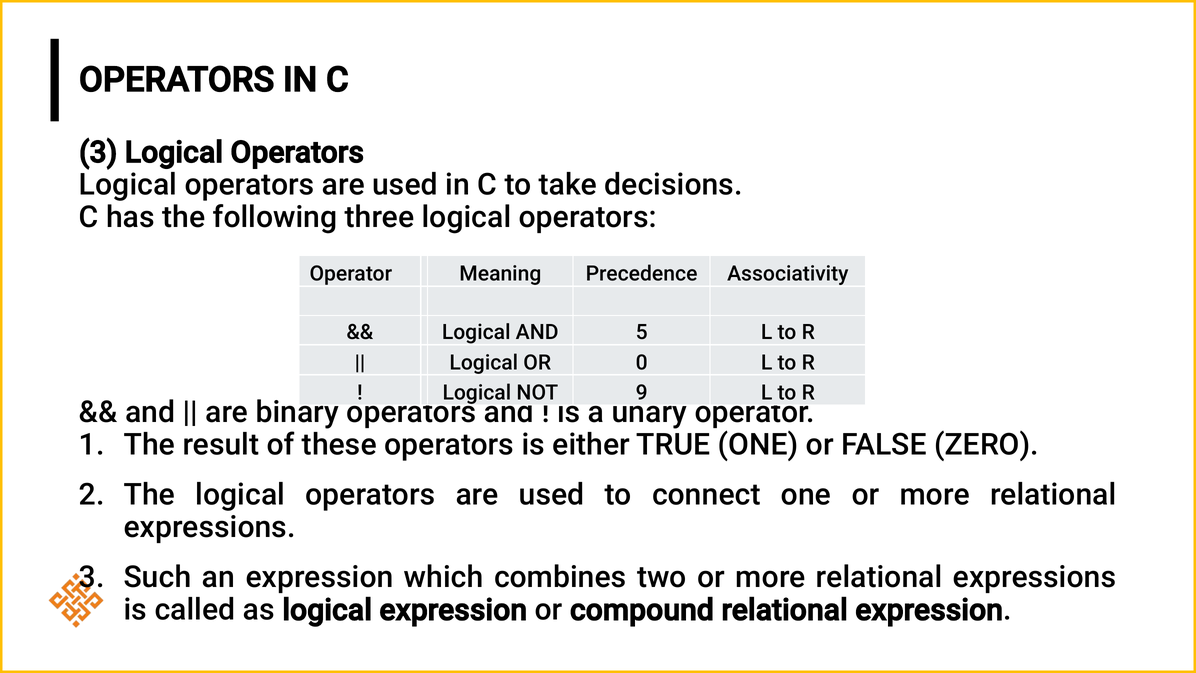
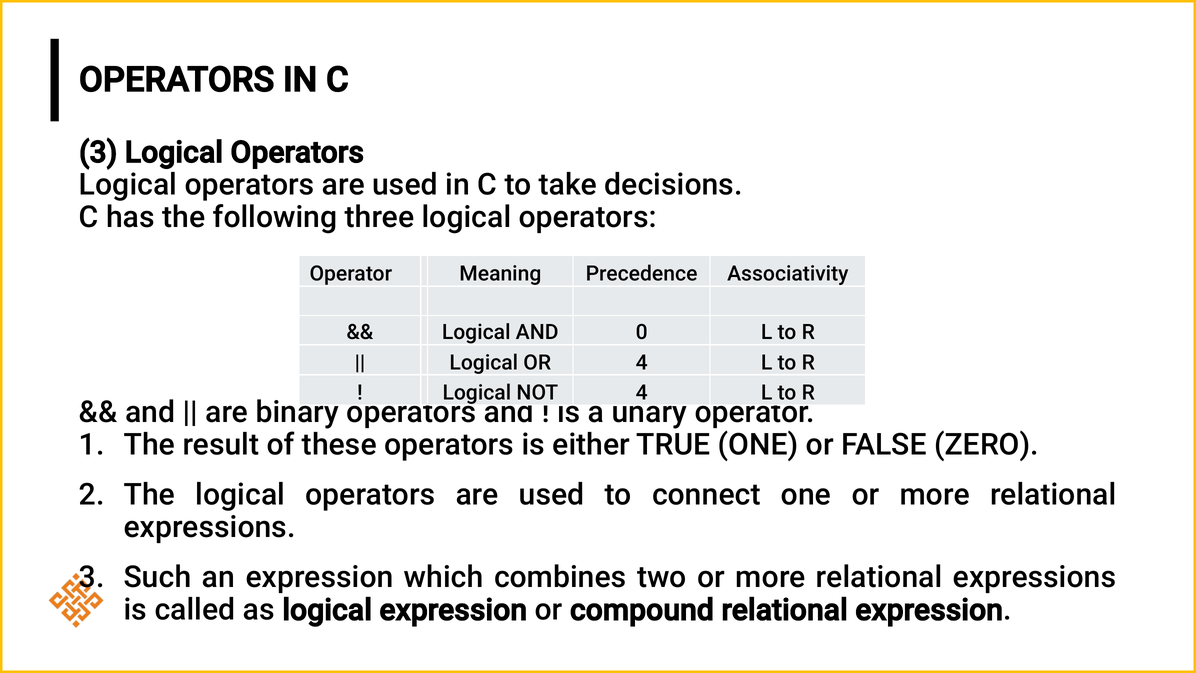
5: 5 -> 0 (642, 333)
OR 0: 0 -> 4 (642, 363)
NOT 9: 9 -> 4 (642, 393)
